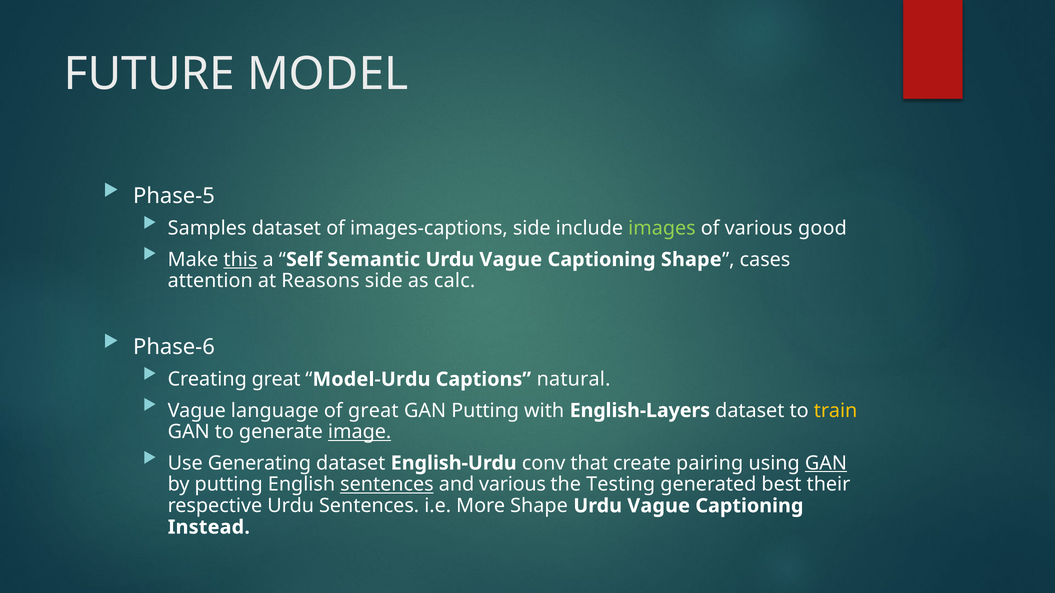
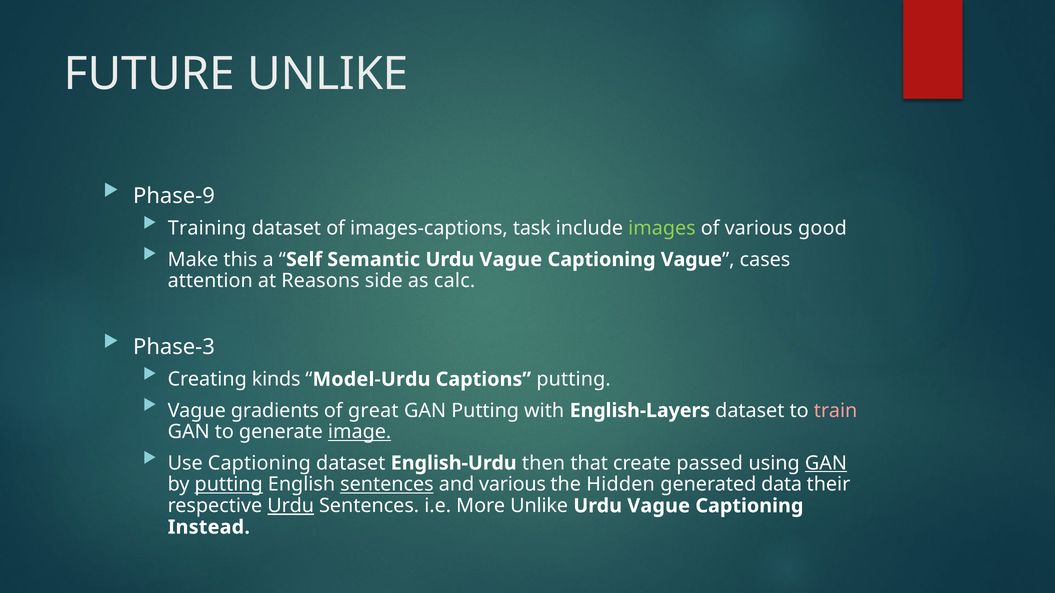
FUTURE MODEL: MODEL -> UNLIKE (328, 74)
Phase-5: Phase-5 -> Phase-9 (174, 196)
Samples: Samples -> Training (207, 228)
images-captions side: side -> task (532, 228)
this underline: present -> none (240, 260)
Captioning Shape: Shape -> Vague (691, 260)
Phase-6: Phase-6 -> Phase-3 (174, 347)
Creating great: great -> kinds (276, 380)
Captions natural: natural -> putting (574, 380)
language: language -> gradients (275, 411)
train colour: yellow -> pink (836, 411)
Use Generating: Generating -> Captioning (259, 463)
conv: conv -> then (543, 463)
pairing: pairing -> passed (710, 463)
putting underline: none -> present (229, 485)
Testing: Testing -> Hidden (621, 485)
best: best -> data (782, 485)
Urdu underline: none -> present (291, 506)
More Shape: Shape -> Unlike (539, 506)
